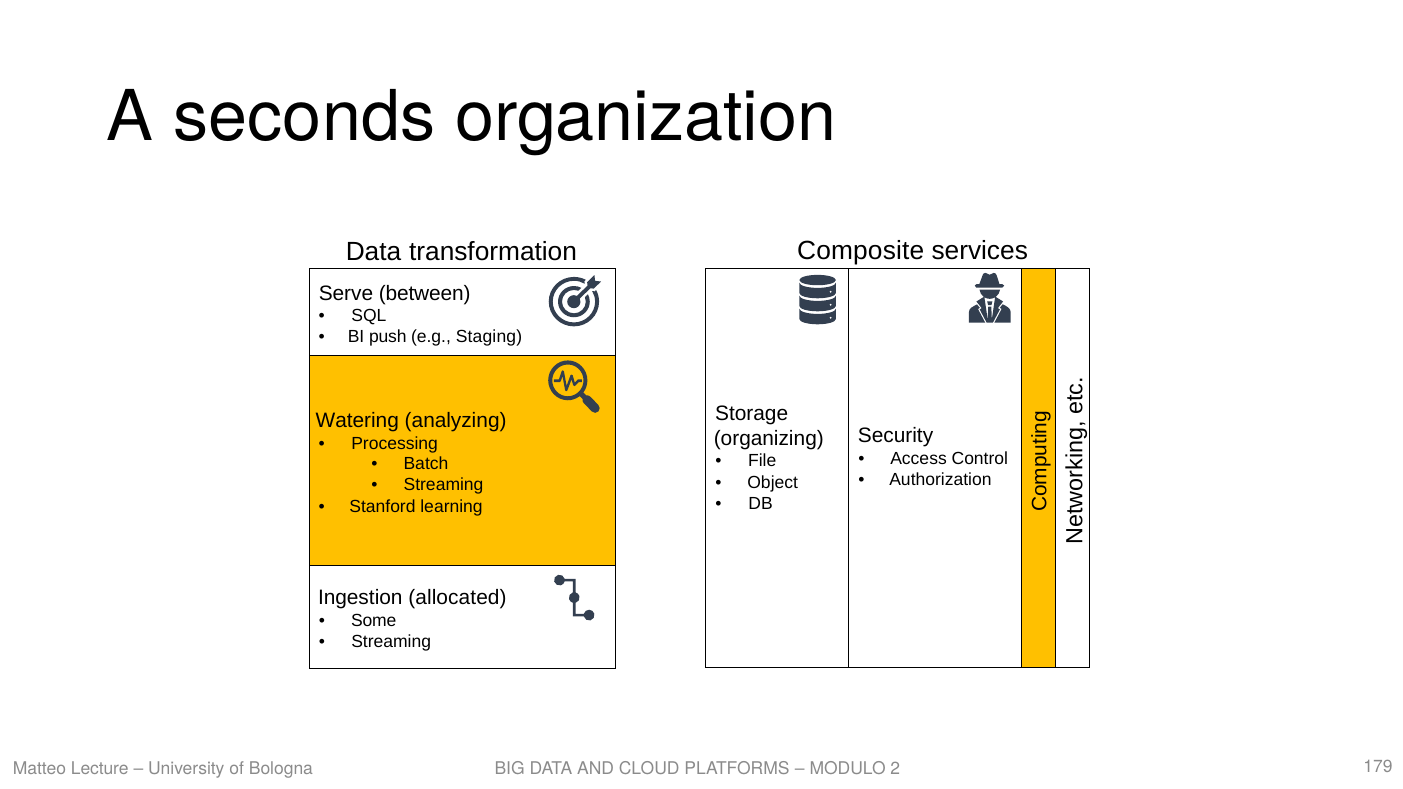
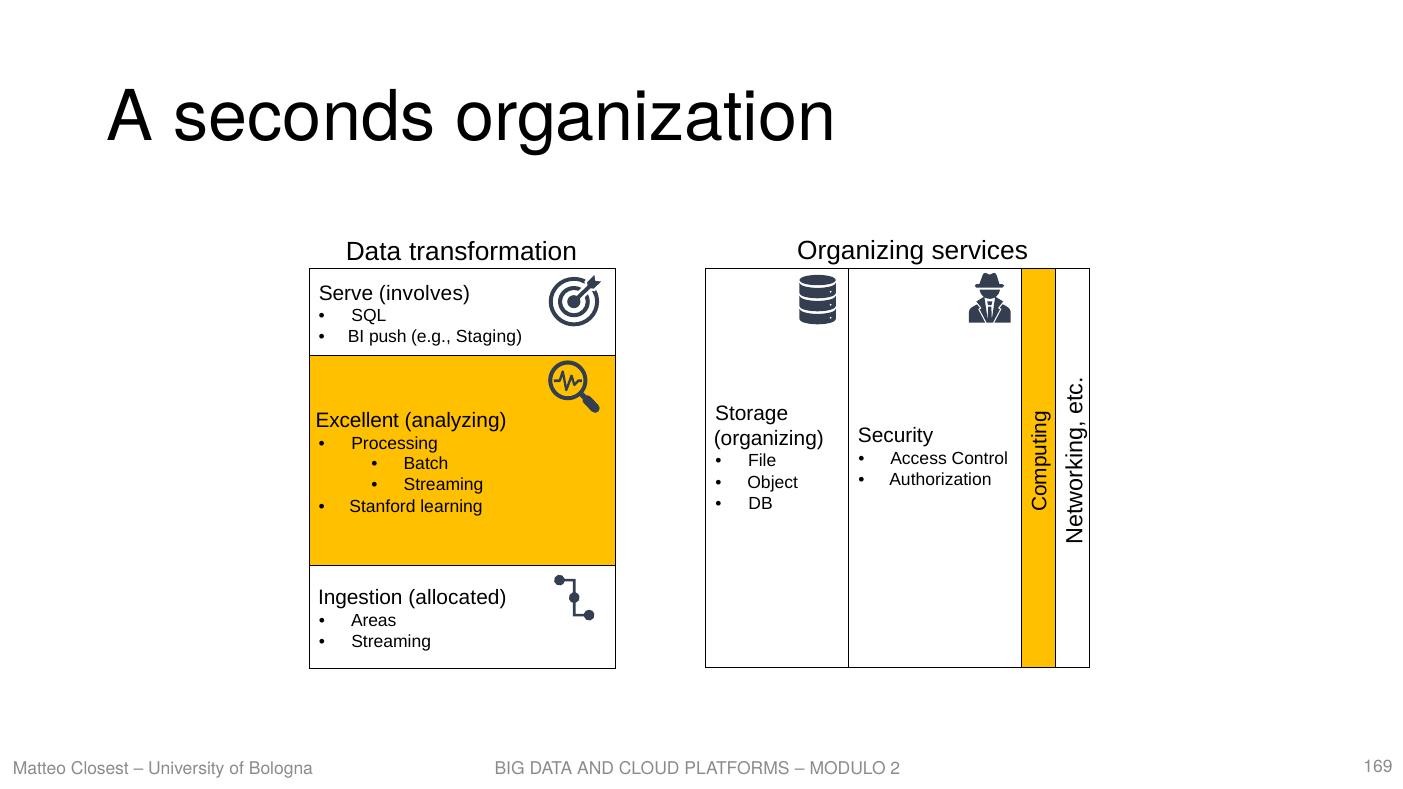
Composite: Composite -> Organizing (861, 251)
between: between -> involves (425, 293)
Watering: Watering -> Excellent (357, 420)
Some: Some -> Areas (374, 621)
Lecture: Lecture -> Closest (100, 769)
179: 179 -> 169 (1378, 767)
